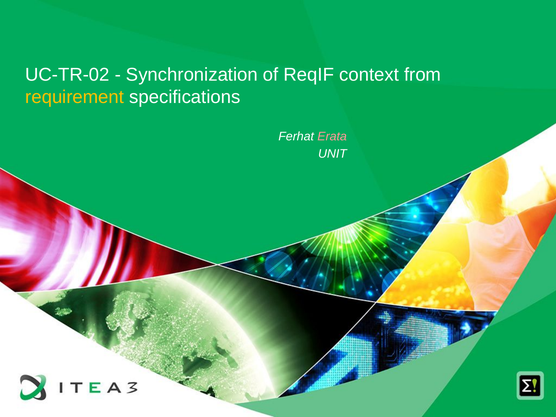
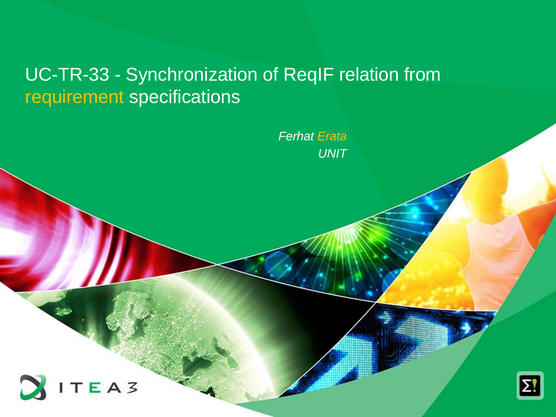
UC-TR-02: UC-TR-02 -> UC-TR-33 (67, 75)
context: context -> relation (369, 75)
Erata colour: pink -> yellow (332, 136)
